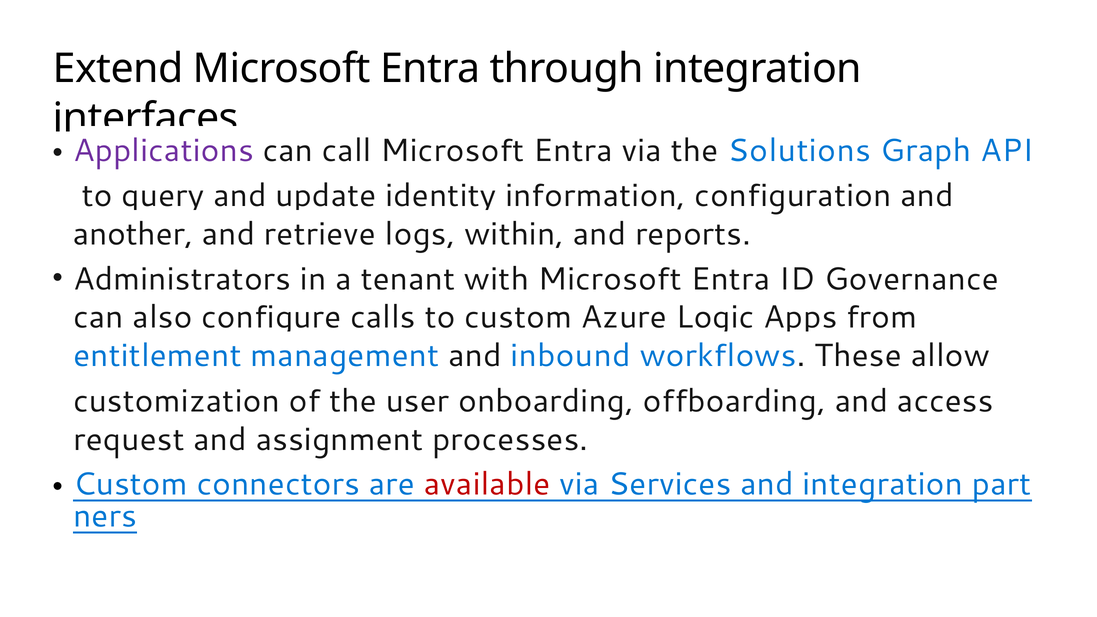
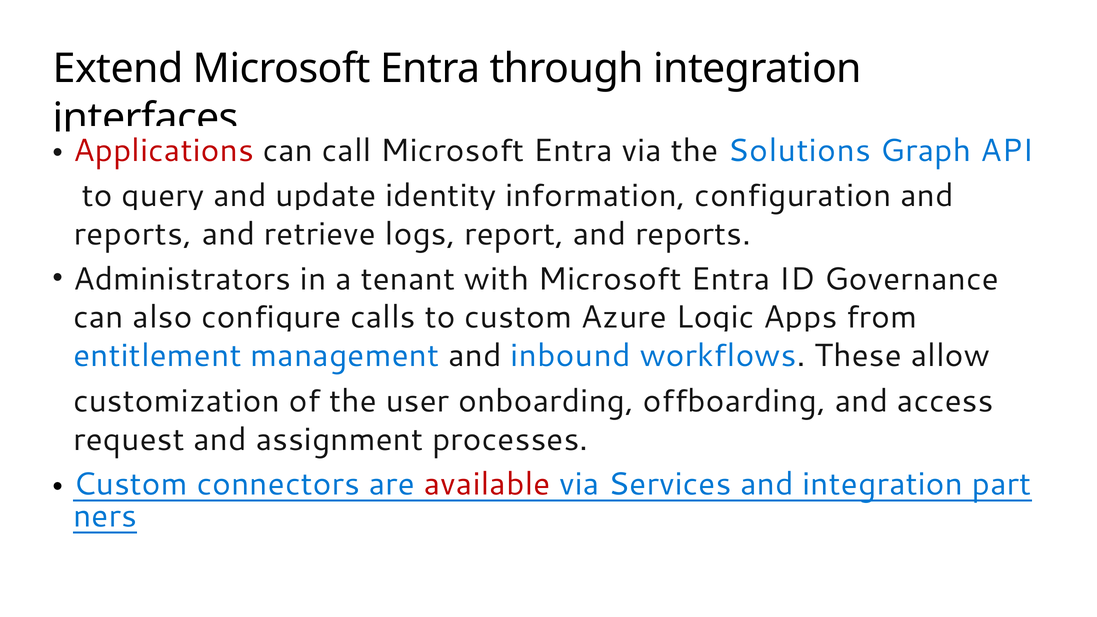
Applications colour: purple -> red (164, 151)
another: another -> reports (133, 234)
within: within -> report (514, 234)
